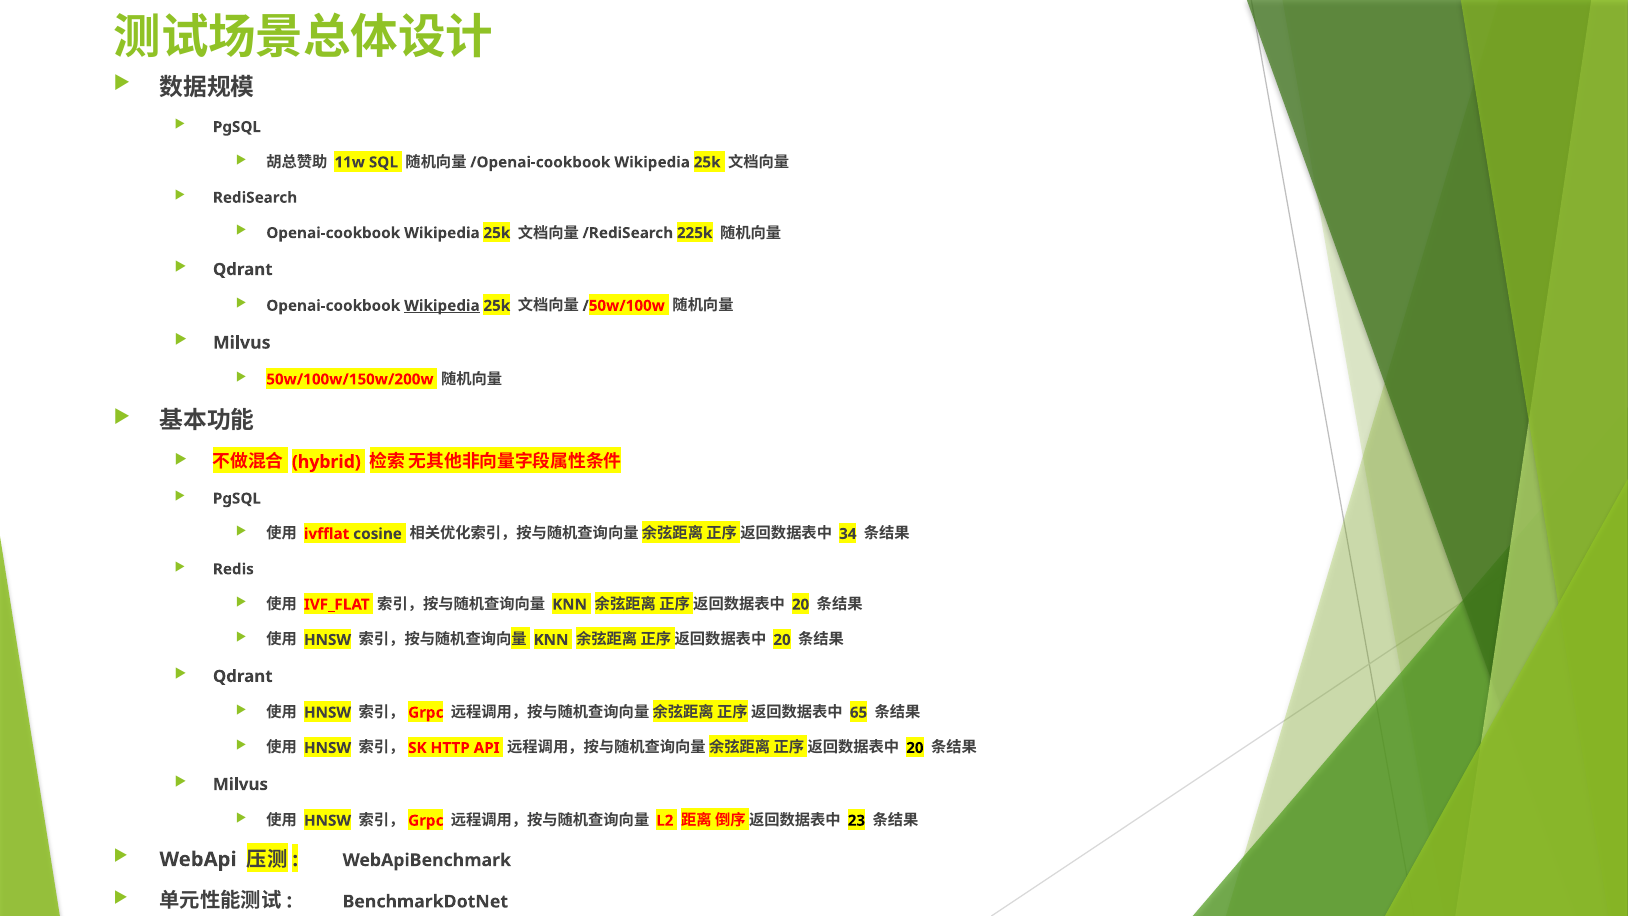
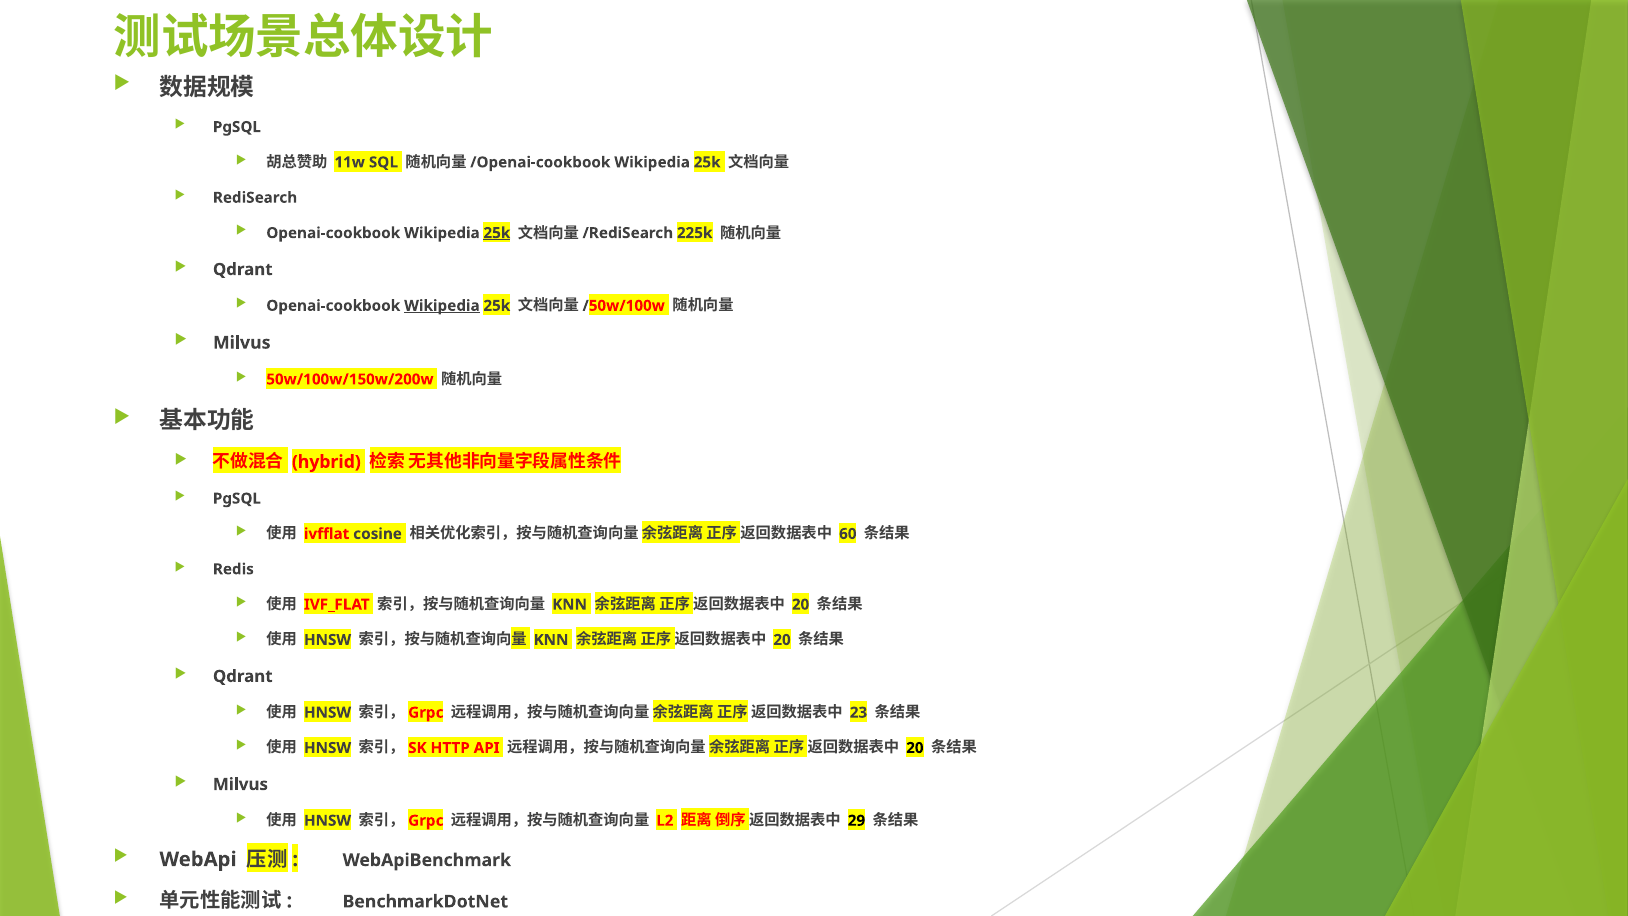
25k underline: none -> present (497, 233)
34: 34 -> 60 (848, 534)
65: 65 -> 23 (859, 712)
23: 23 -> 29 (856, 820)
